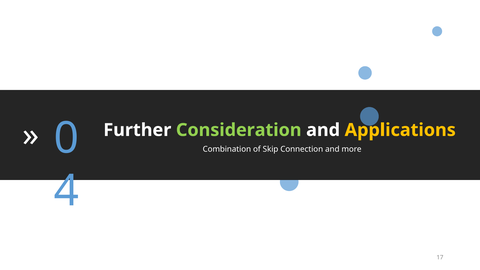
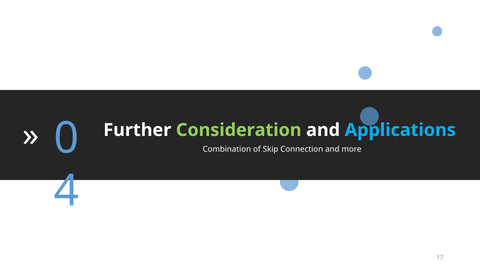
Applications colour: yellow -> light blue (400, 130)
